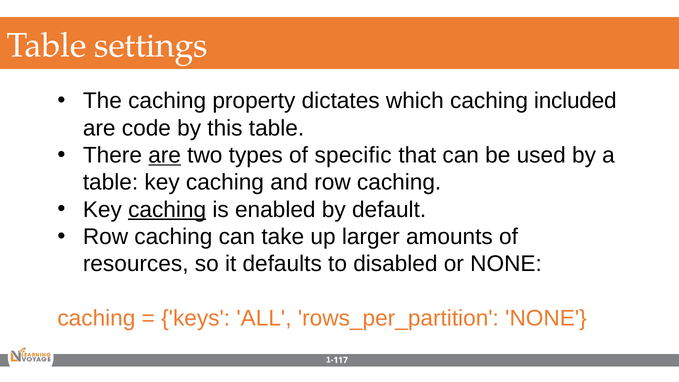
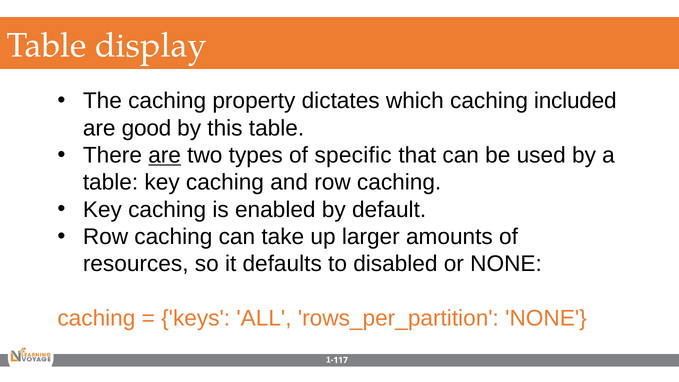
settings: settings -> display (151, 45)
code: code -> good (146, 128)
caching underline: present -> none (167, 210)
